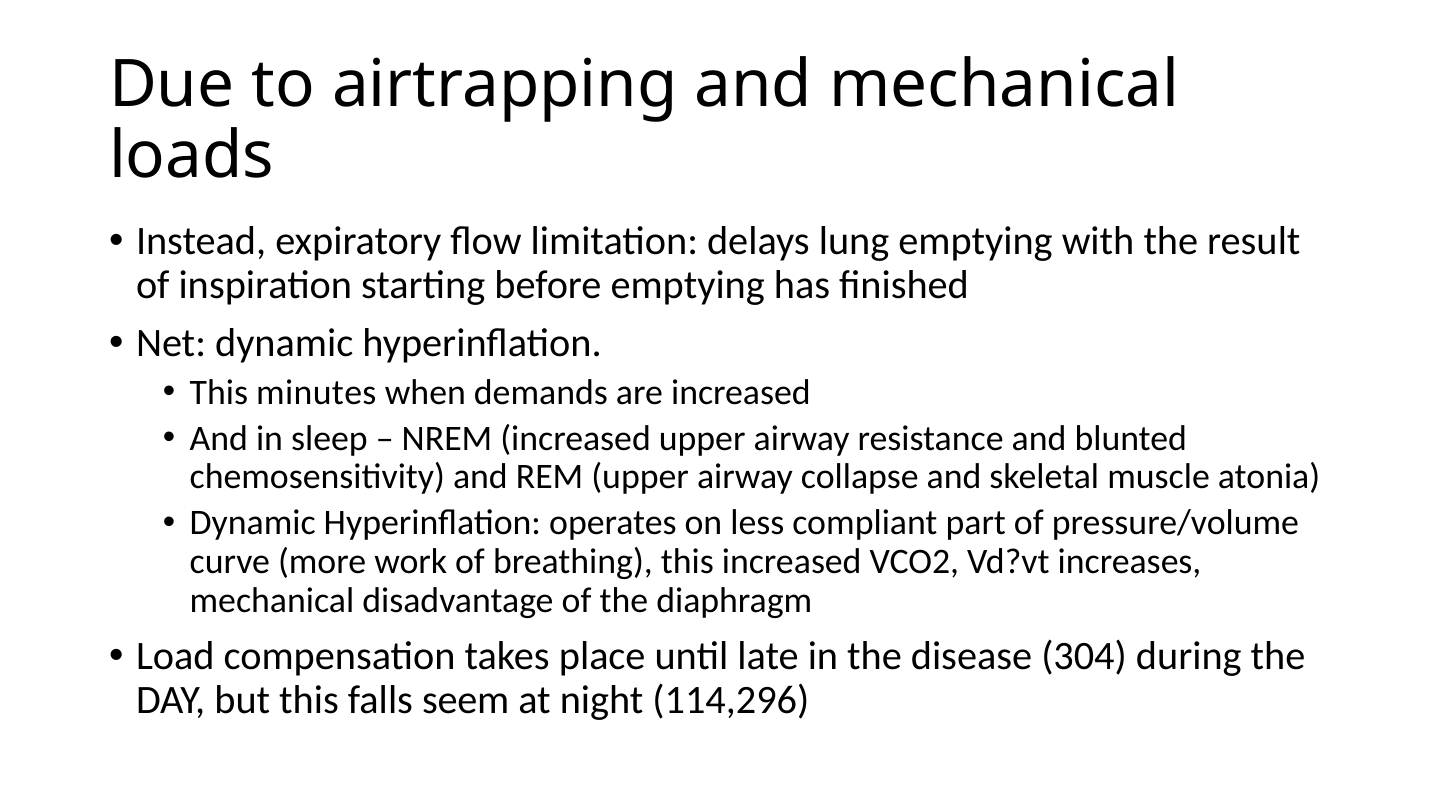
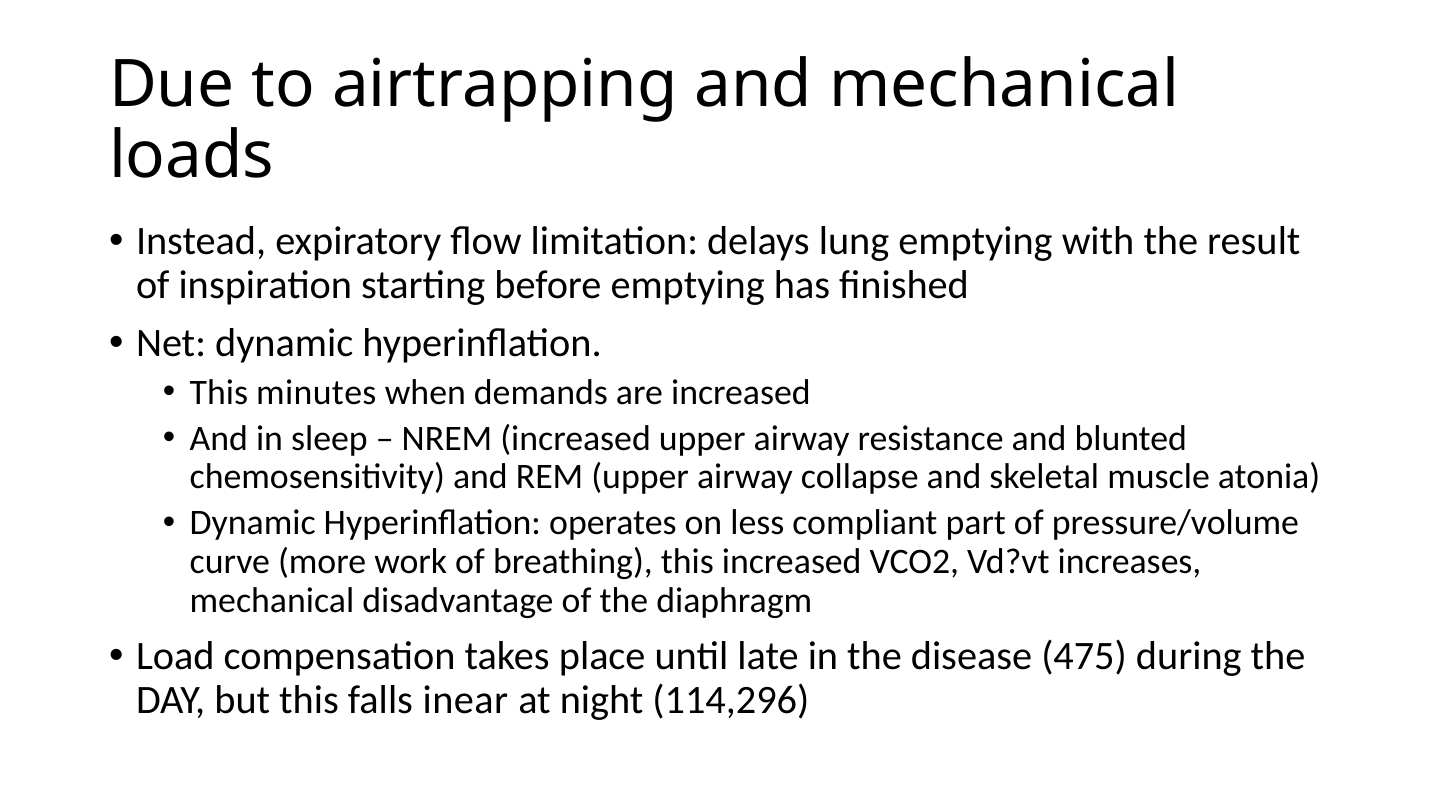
304: 304 -> 475 (1084, 656)
seem: seem -> inear (465, 700)
